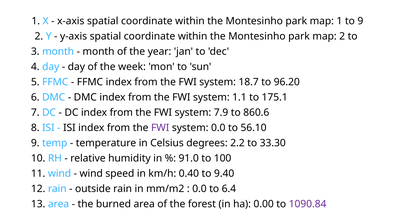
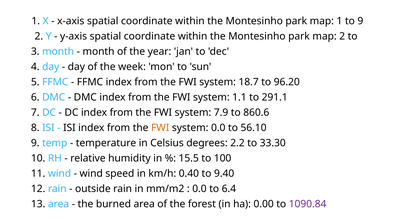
175.1: 175.1 -> 291.1 (275, 97)
FWI colour: purple -> orange (160, 128)
91.0: 91.0 -> 15.5 (189, 158)
